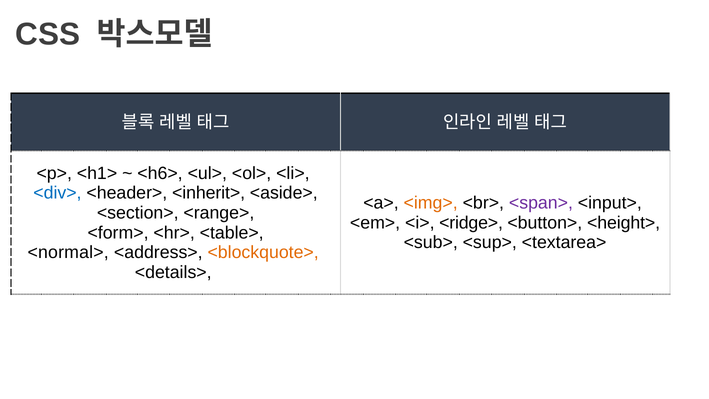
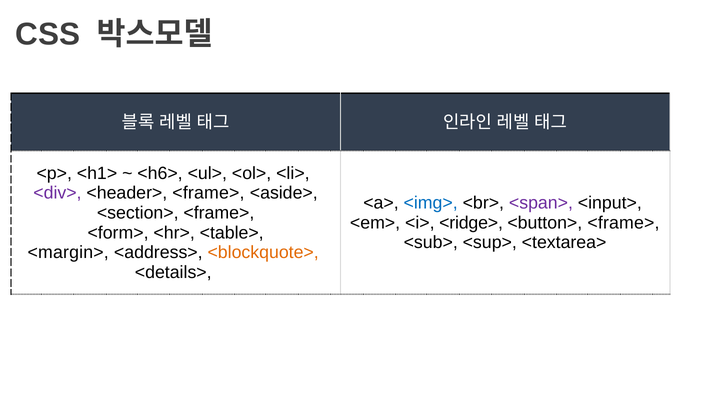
<div> colour: blue -> purple (57, 193)
<header> <inherit>: <inherit> -> <frame> (208, 193)
<img> colour: orange -> blue (431, 203)
<section> <range>: <range> -> <frame> (219, 213)
<button> <height>: <height> -> <frame> (623, 223)
<normal>: <normal> -> <margin> (68, 252)
